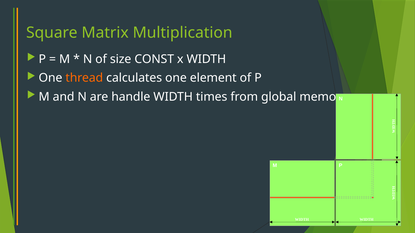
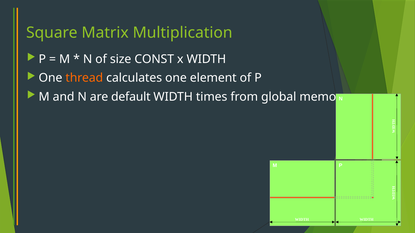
handle: handle -> default (131, 97)
